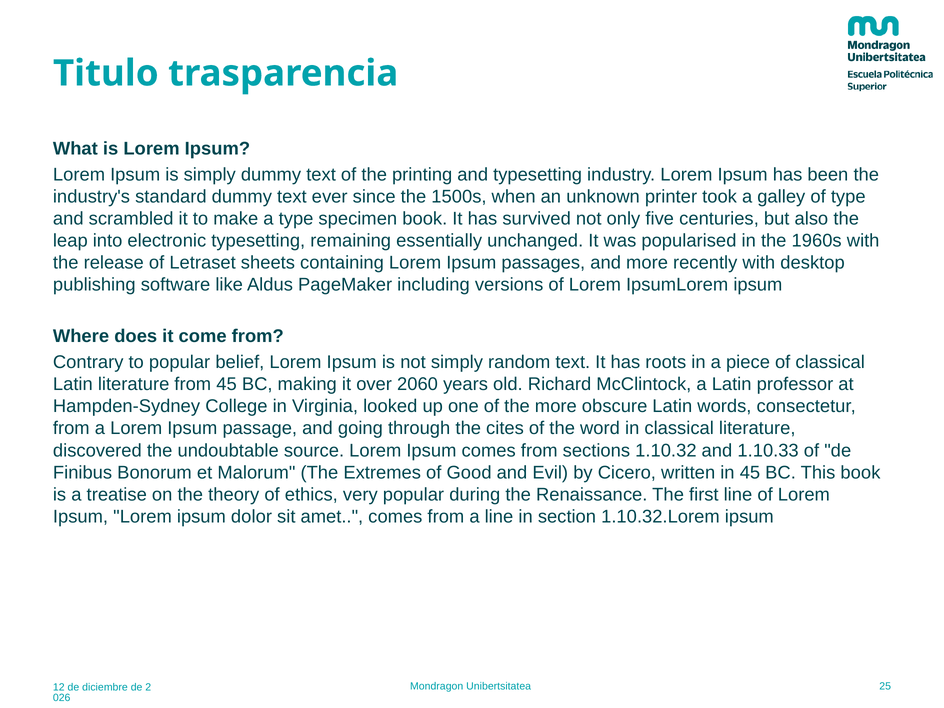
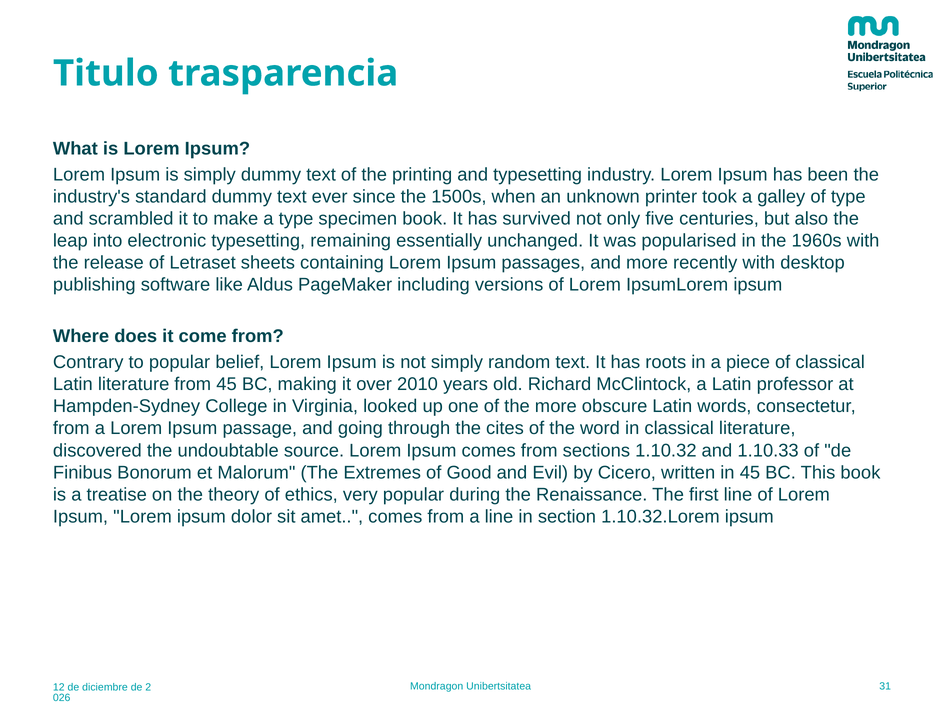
2060: 2060 -> 2010 (418, 384)
25: 25 -> 31 (885, 687)
